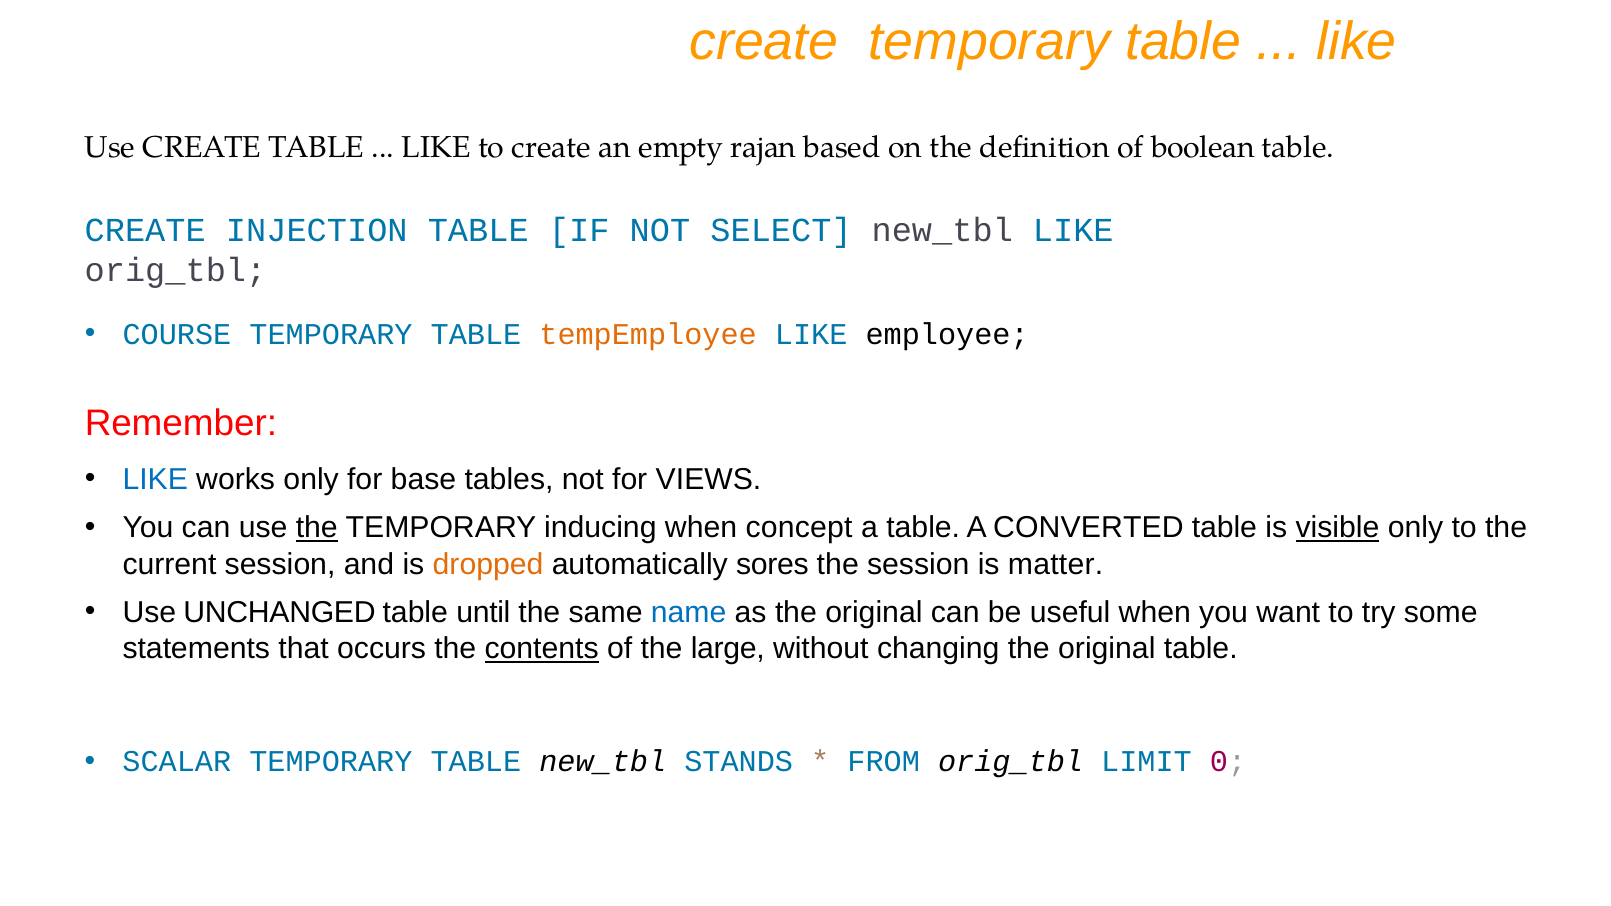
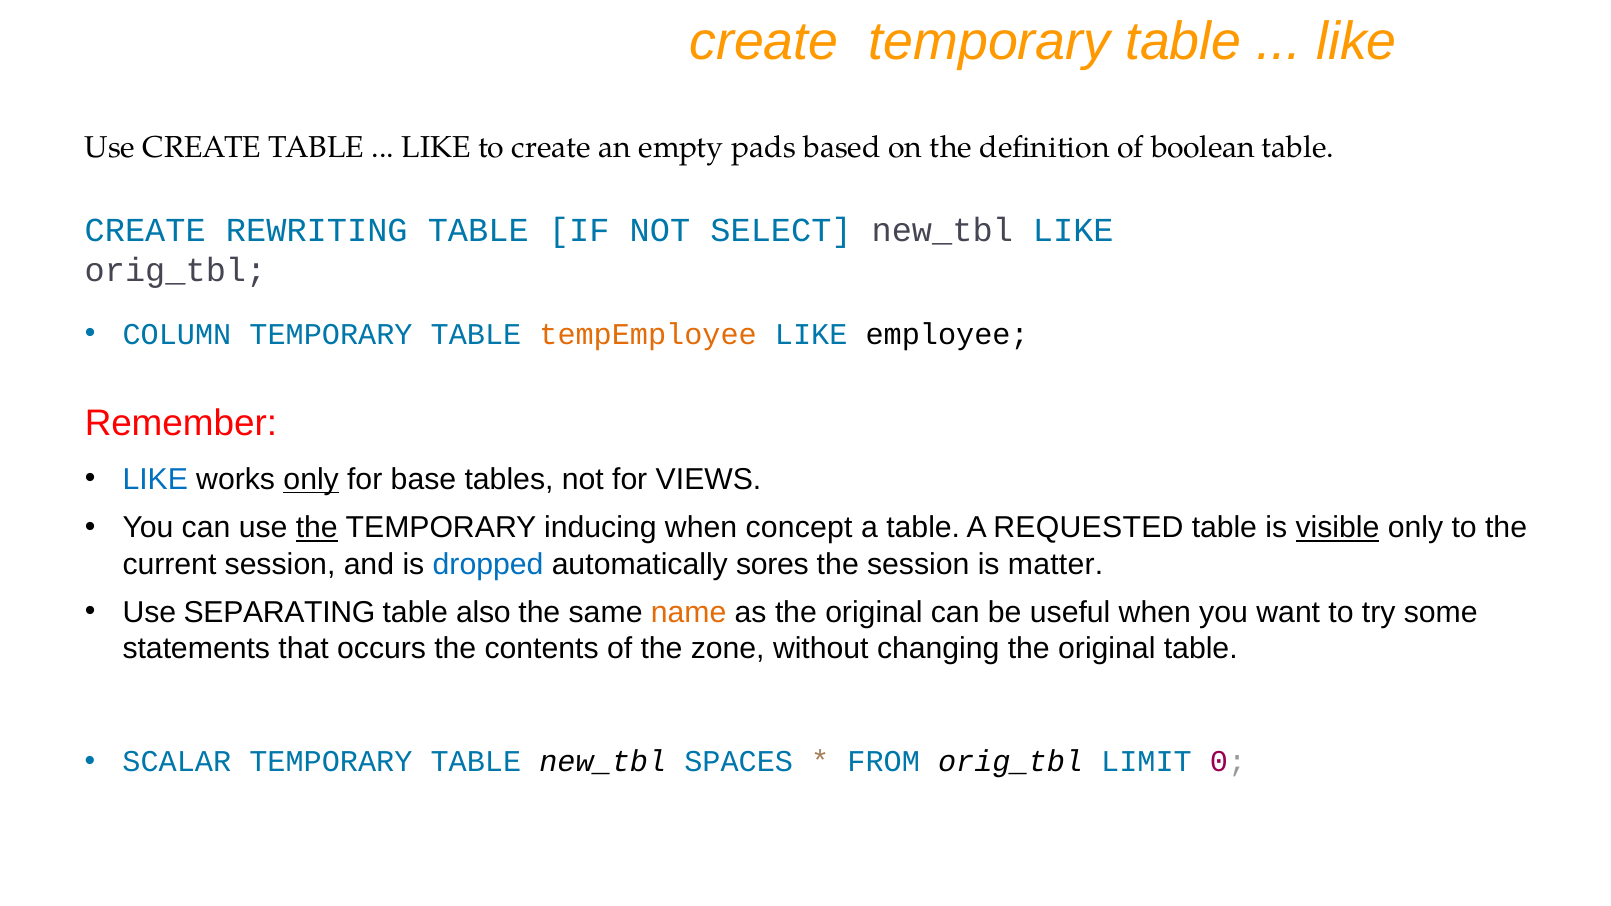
rajan: rajan -> pads (764, 148)
INJECTION: INJECTION -> REWRITING (317, 231)
COURSE: COURSE -> COLUMN (177, 334)
only underline: none -> present (311, 480)
CONVERTED: CONVERTED -> REQUESTED (1088, 528)
dropped colour: orange -> blue (488, 564)
UNCHANGED: UNCHANGED -> SEPARATING (280, 613)
until: until -> also (483, 613)
name colour: blue -> orange (689, 613)
contents underline: present -> none (542, 649)
large: large -> zone (728, 649)
STANDS: STANDS -> SPACES (739, 762)
